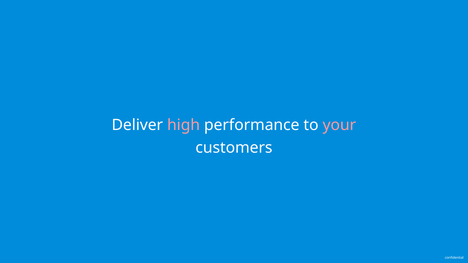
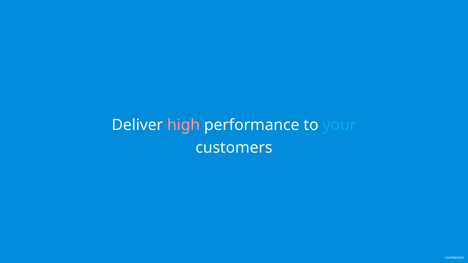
your colour: pink -> light blue (339, 125)
